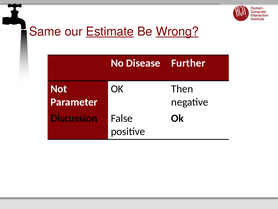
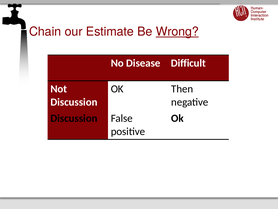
Same: Same -> Chain (45, 32)
Estimate underline: present -> none (110, 32)
Further: Further -> Difficult (188, 63)
Parameter: Parameter -> Discussion (74, 102)
